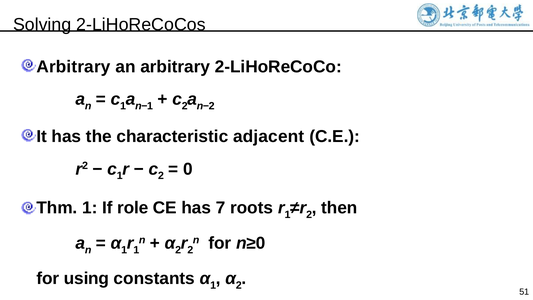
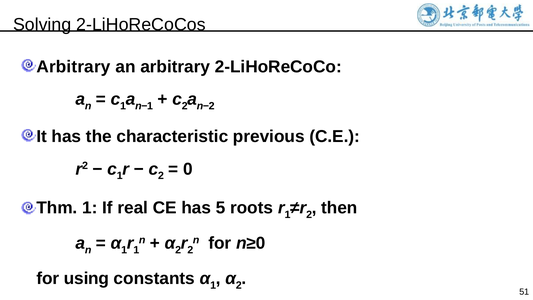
adjacent: adjacent -> previous (269, 136)
role: role -> real (133, 208)
7: 7 -> 5 (221, 208)
